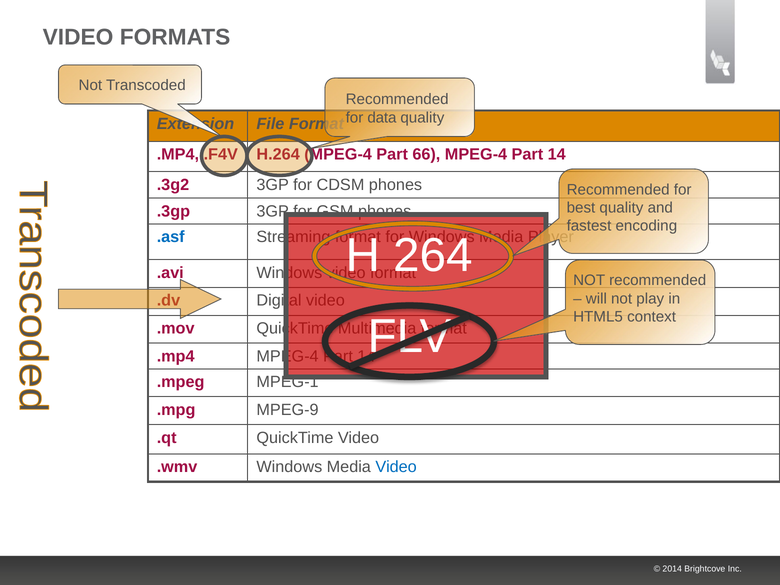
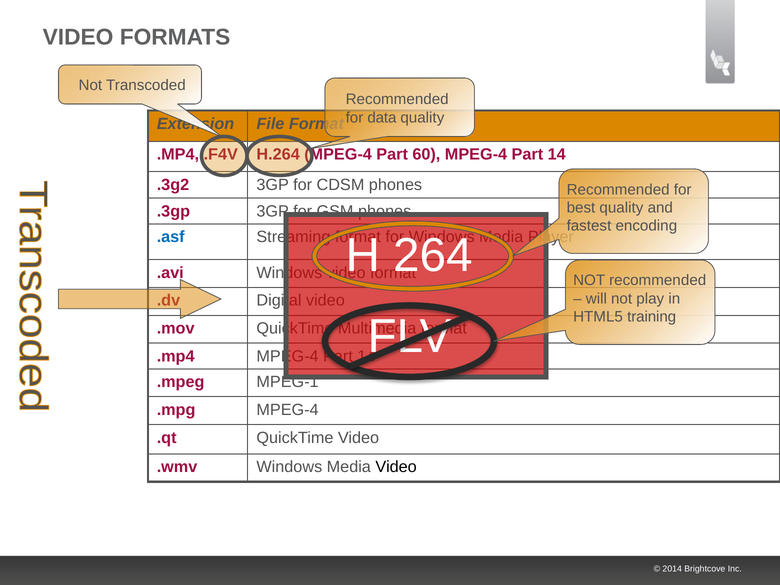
66: 66 -> 60 (426, 155)
context: context -> training (652, 317)
.mpg MPEG-9: MPEG-9 -> MPEG-4 (288, 410)
Video colour: blue -> black (396, 467)
